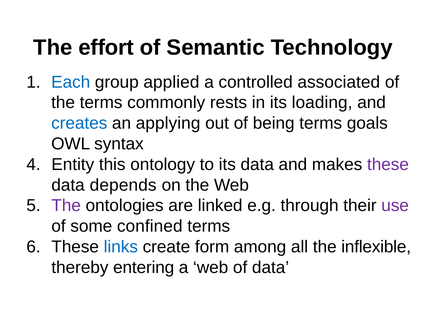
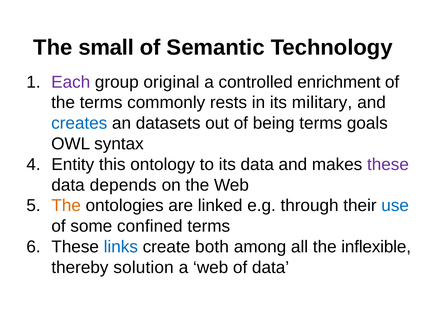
effort: effort -> small (106, 47)
Each colour: blue -> purple (71, 82)
applied: applied -> original (171, 82)
associated: associated -> enrichment (339, 82)
loading: loading -> military (322, 103)
applying: applying -> datasets (168, 123)
The colour: purple -> orange (66, 205)
use colour: purple -> blue (395, 205)
form: form -> both (212, 247)
entering: entering -> solution (144, 267)
